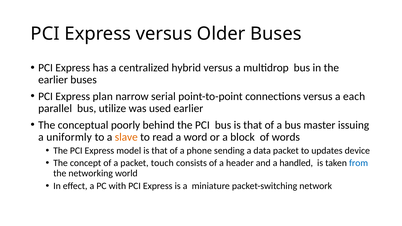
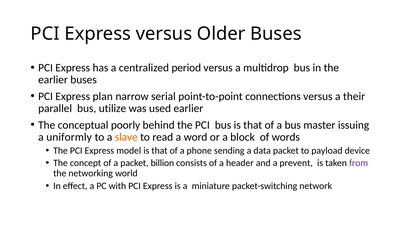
hybrid: hybrid -> period (186, 68)
each: each -> their (354, 96)
updates: updates -> payload (327, 151)
touch: touch -> billion (162, 163)
handled: handled -> prevent (296, 163)
from colour: blue -> purple (359, 163)
